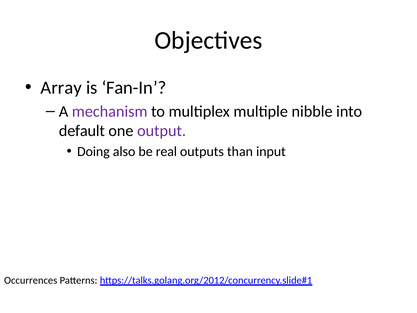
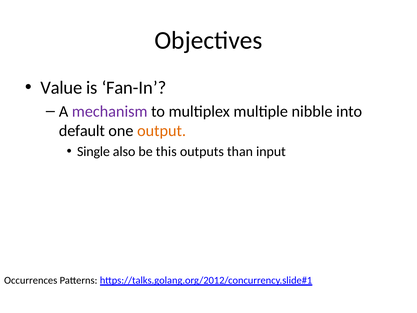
Array: Array -> Value (61, 87)
output colour: purple -> orange (162, 131)
Doing: Doing -> Single (93, 152)
real: real -> this (166, 152)
